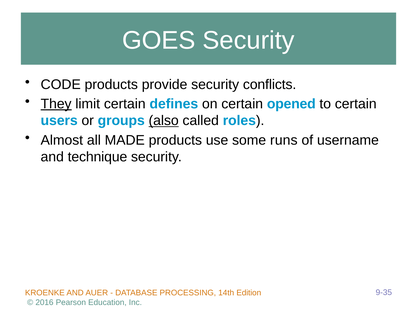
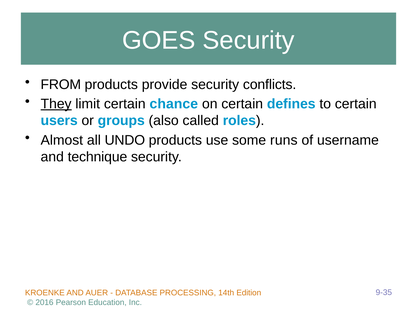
CODE: CODE -> FROM (61, 84)
defines: defines -> chance (174, 104)
opened: opened -> defines (291, 104)
also underline: present -> none (164, 121)
MADE: MADE -> UNDO (125, 140)
